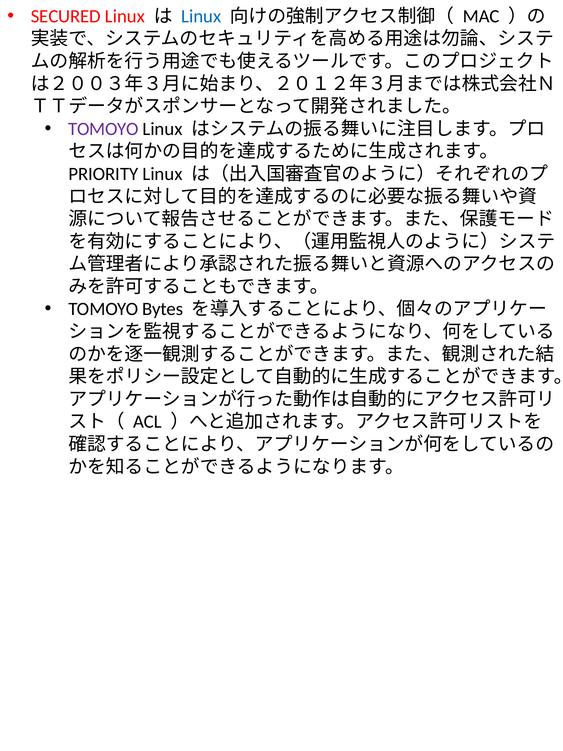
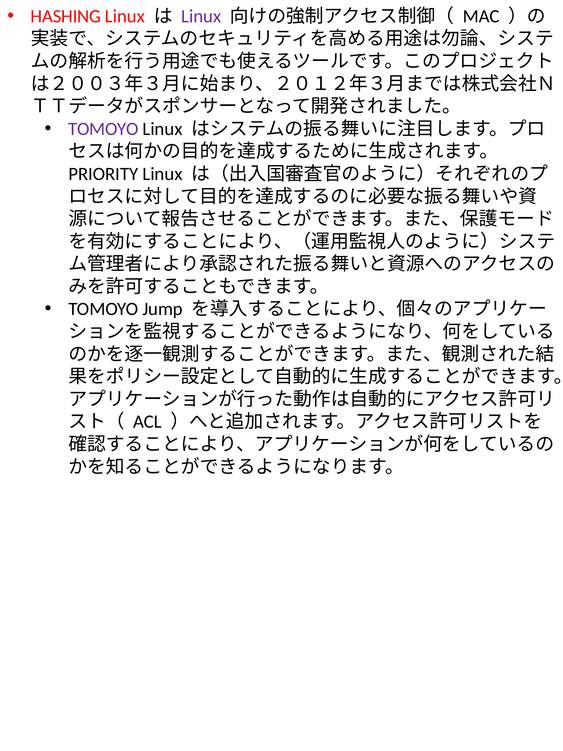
SECURED: SECURED -> HASHING (66, 16)
Linux colour: blue -> purple (201, 16)
Bytes: Bytes -> Jump (163, 309)
